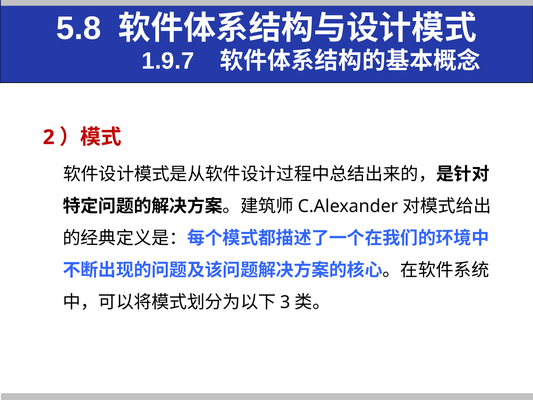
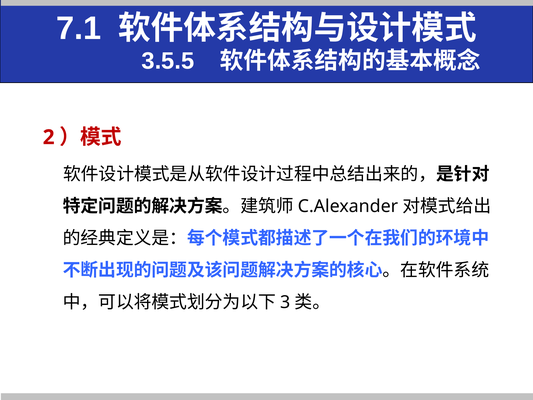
5.8: 5.8 -> 7.1 (79, 28)
1.9.7: 1.9.7 -> 3.5.5 (168, 61)
